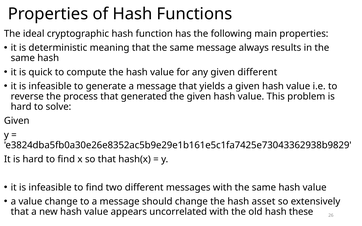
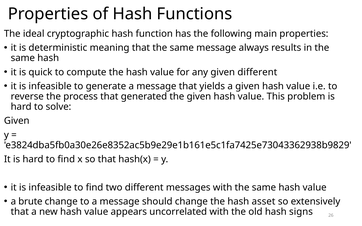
a value: value -> brute (30, 202)
these: these -> signs (301, 212)
